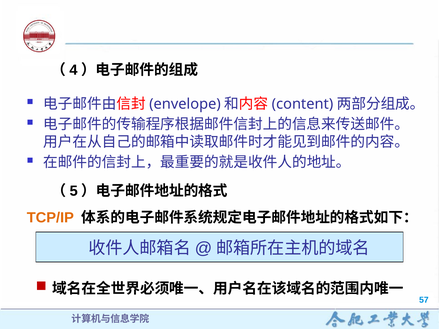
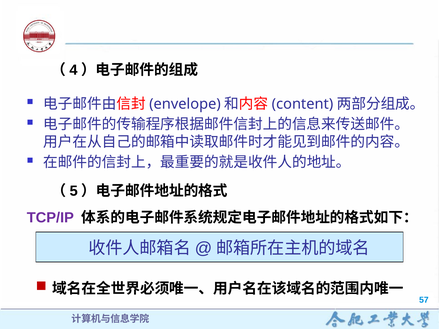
TCP/IP colour: orange -> purple (50, 218)
